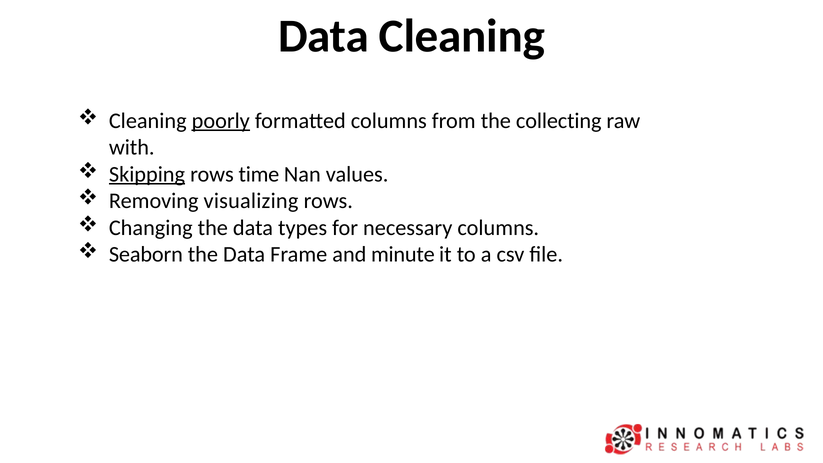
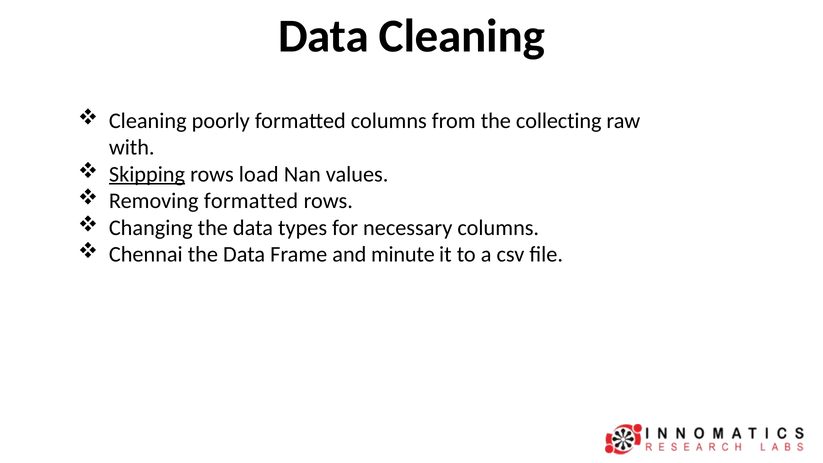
poorly underline: present -> none (221, 121)
time: time -> load (259, 174)
Removing visualizing: visualizing -> formatted (251, 201)
Seaborn: Seaborn -> Chennai (146, 254)
